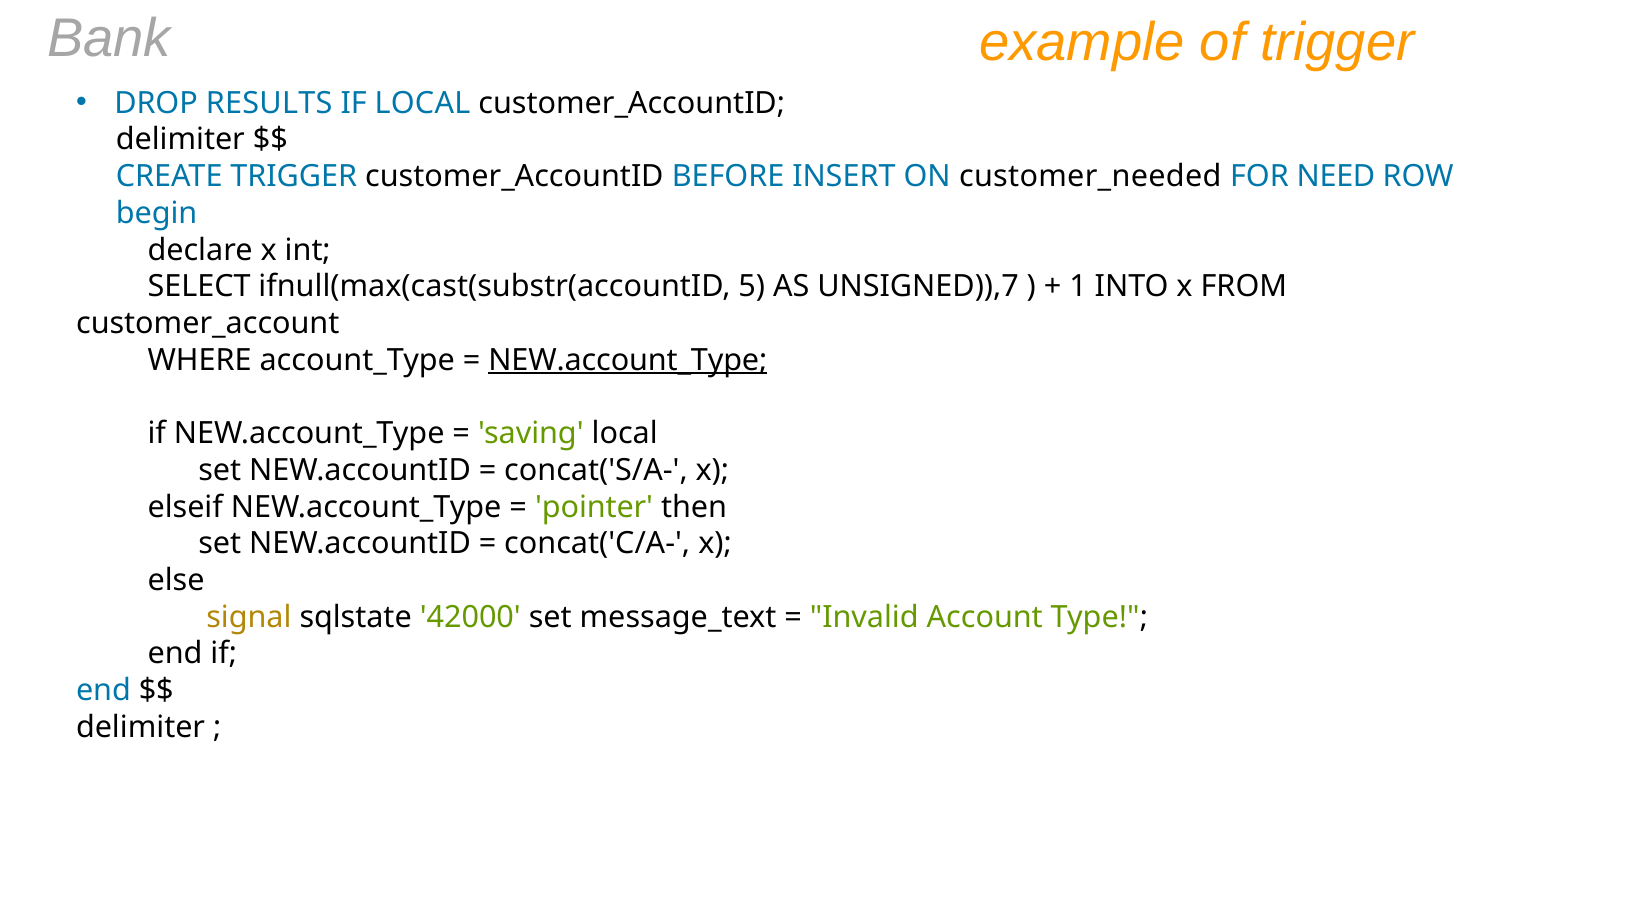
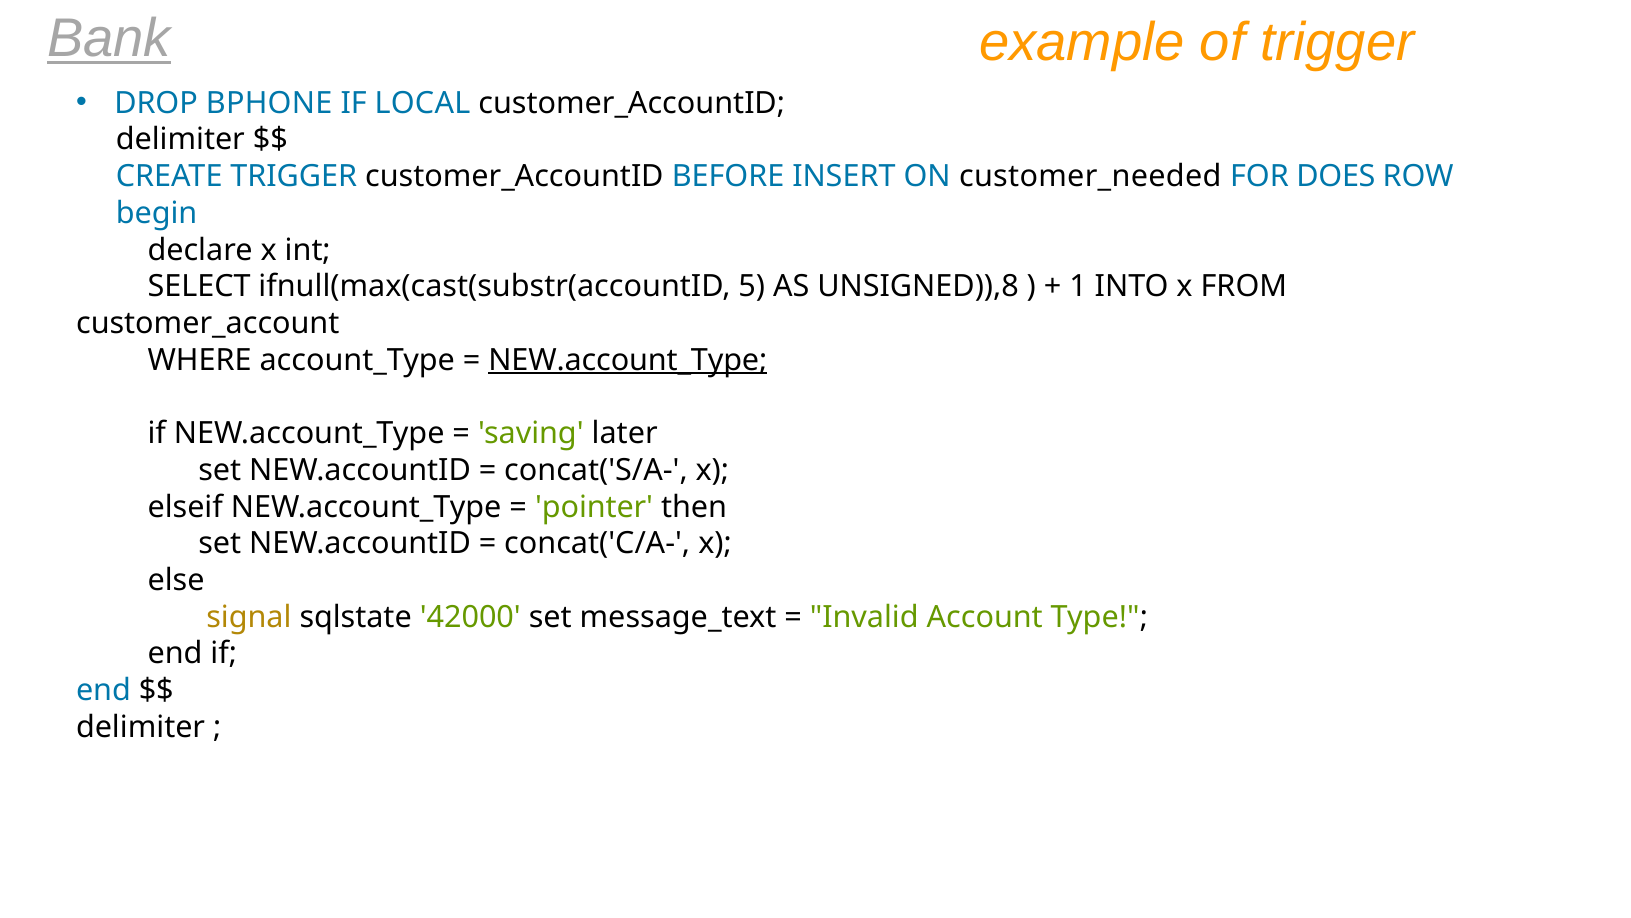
Bank underline: none -> present (109, 39)
RESULTS: RESULTS -> BPHONE (269, 103)
NEED: NEED -> DOES (1336, 176)
UNSIGNED)),7: UNSIGNED)),7 -> UNSIGNED)),8 (918, 287)
saving local: local -> later (625, 433)
